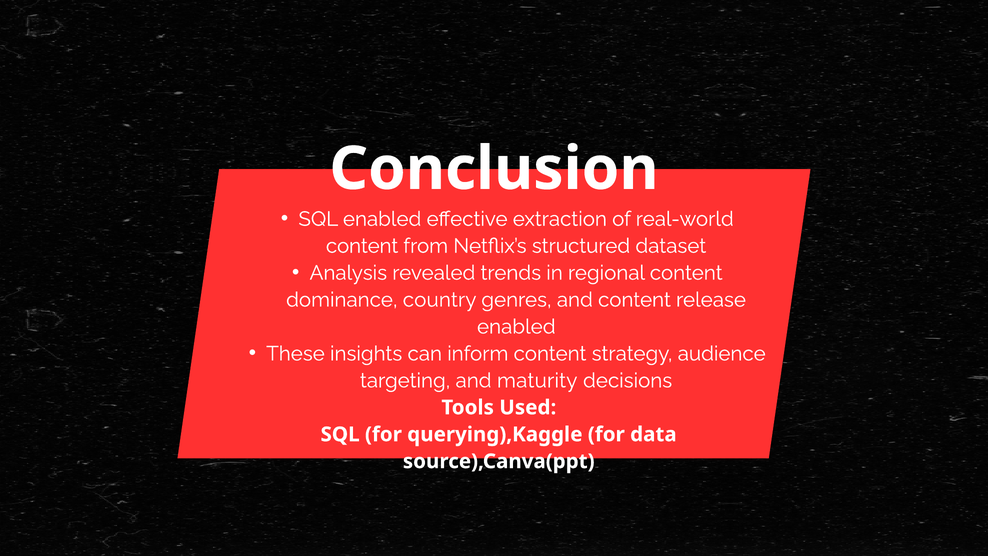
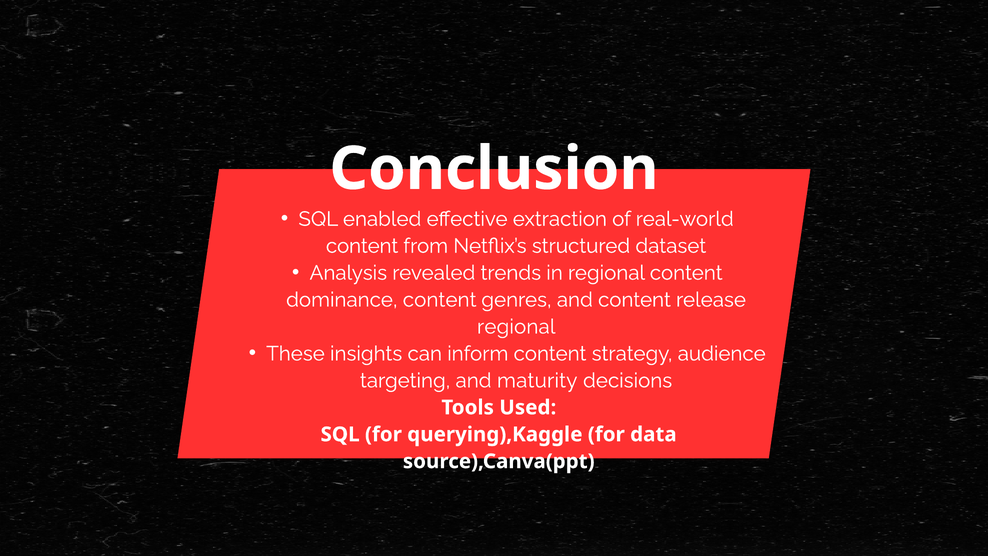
dominance country: country -> content (440, 300)
enabled: enabled -> regional (516, 327)
